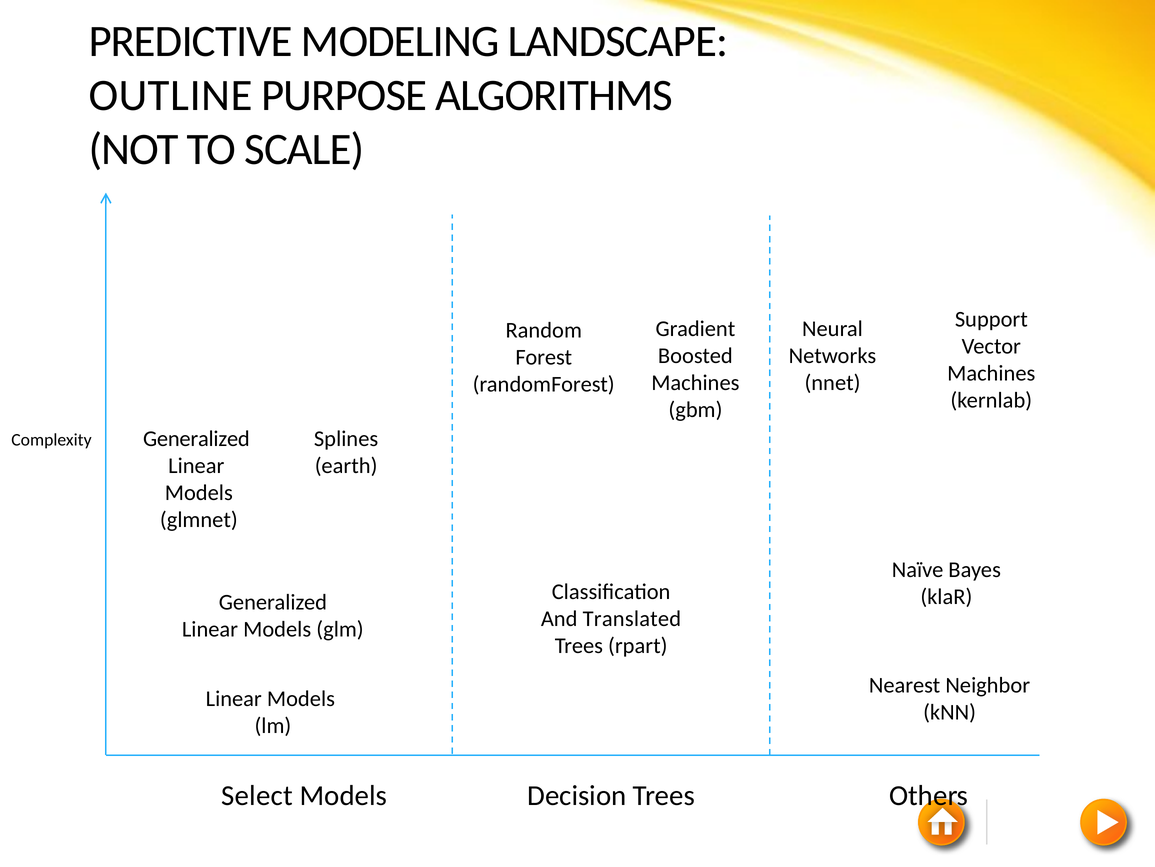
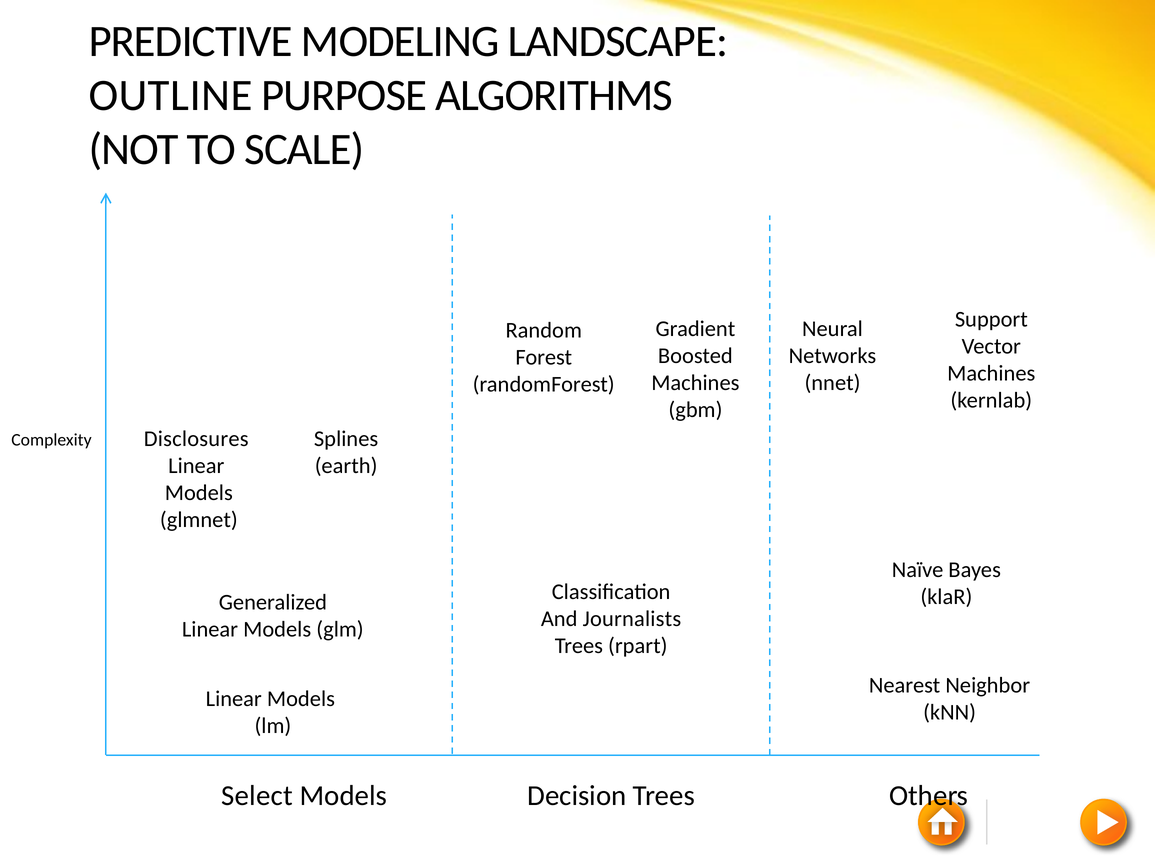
Generalized: Generalized -> Disclosures (196, 438)
Translated: Translated -> Journalists (632, 619)
